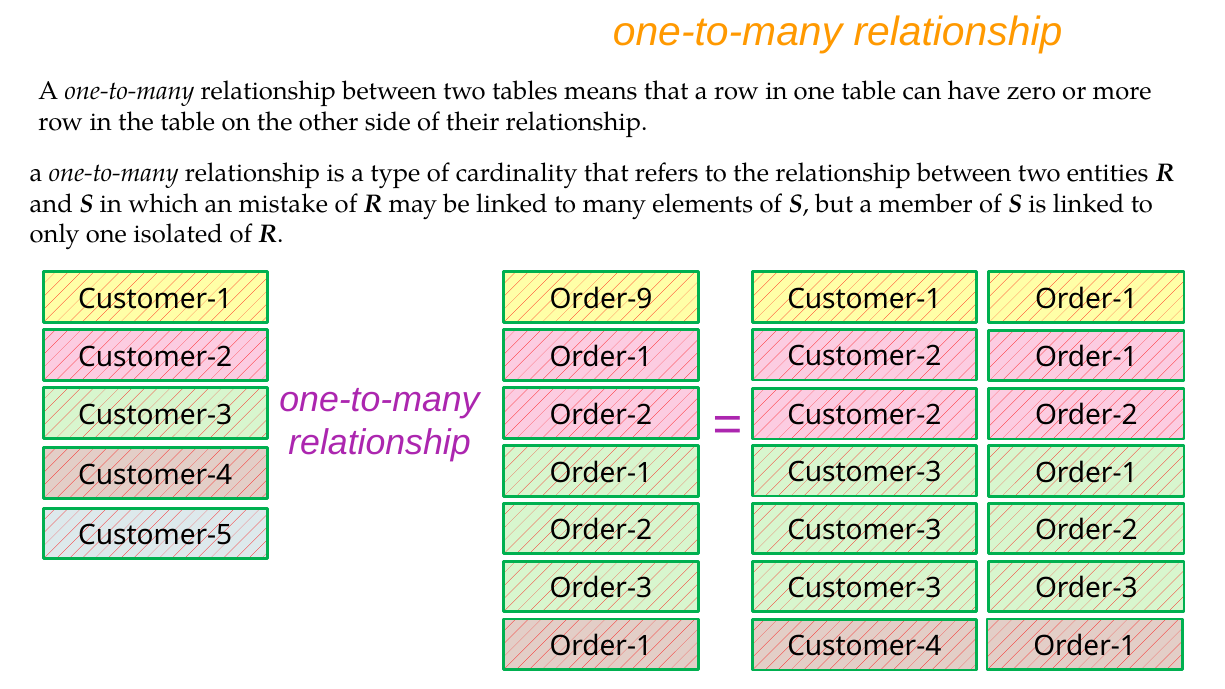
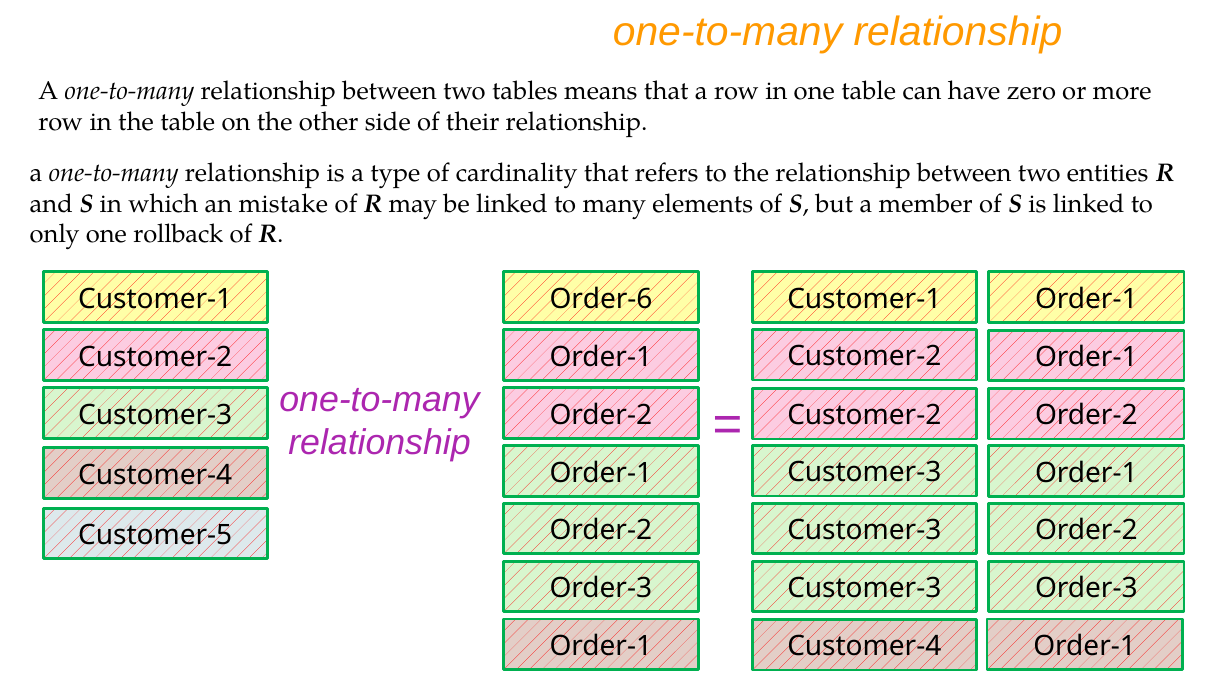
isolated: isolated -> rollback (178, 234)
Order-9: Order-9 -> Order-6 (601, 299)
